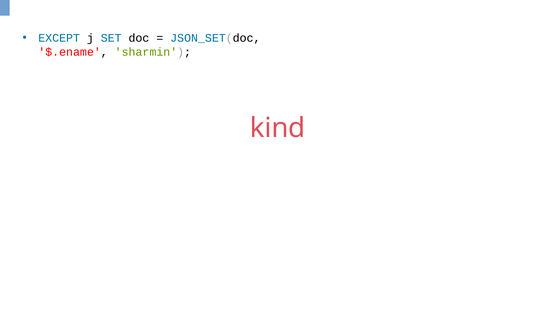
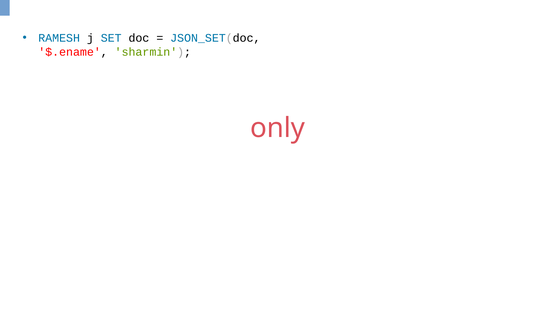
EXCEPT: EXCEPT -> RAMESH (59, 38)
kind: kind -> only (278, 128)
